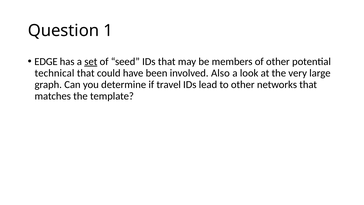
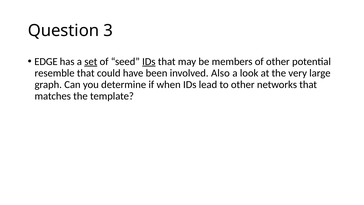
1: 1 -> 3 (108, 31)
IDs underline: none -> present (149, 62)
technical: technical -> resemble (55, 73)
travel: travel -> when (169, 84)
